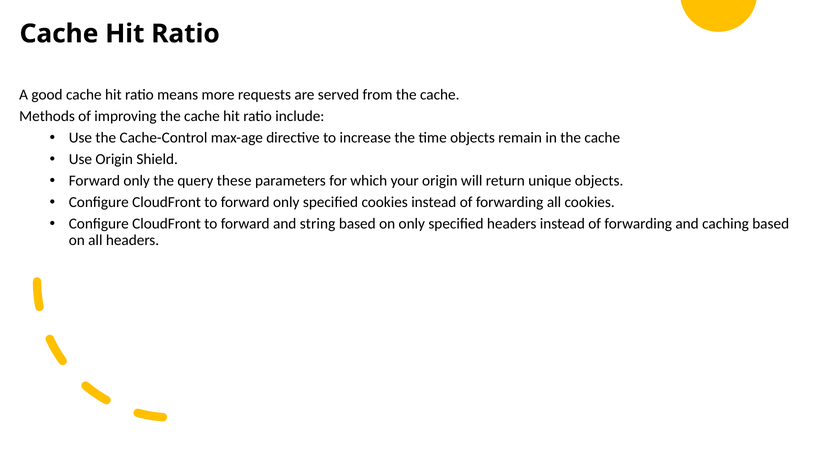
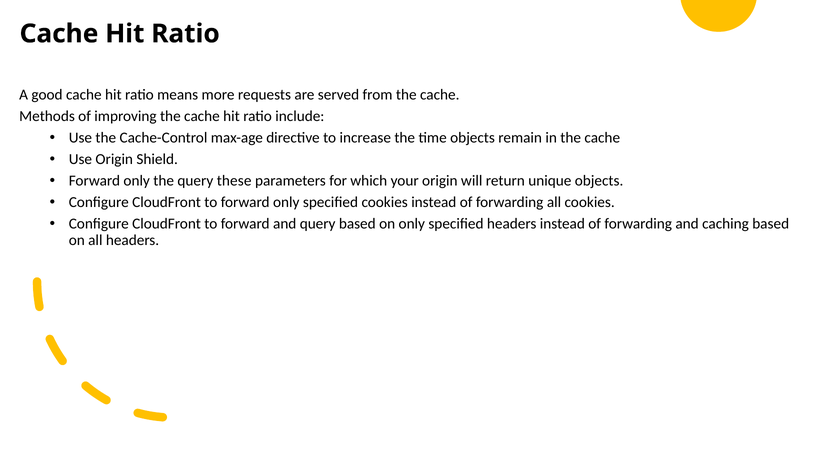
and string: string -> query (318, 224)
